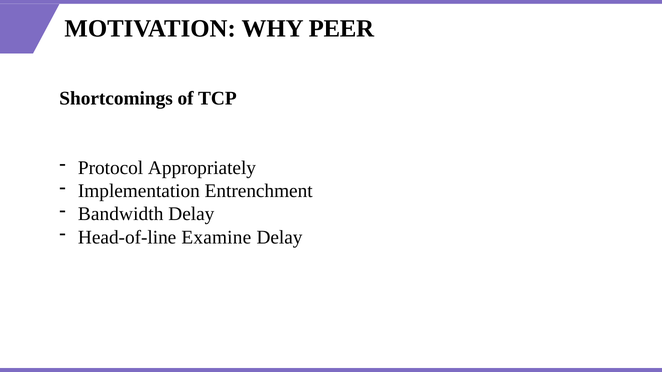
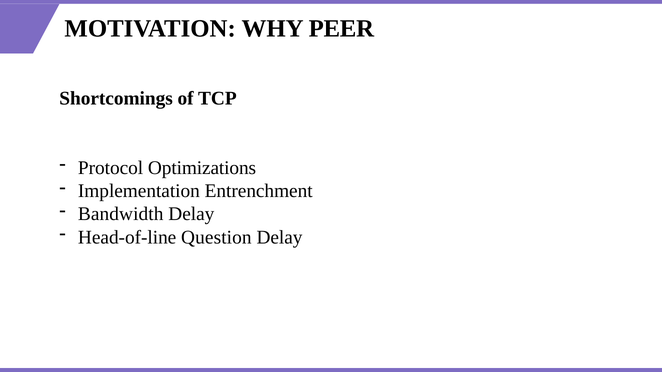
Appropriately: Appropriately -> Optimizations (202, 168)
Examine: Examine -> Question (216, 237)
